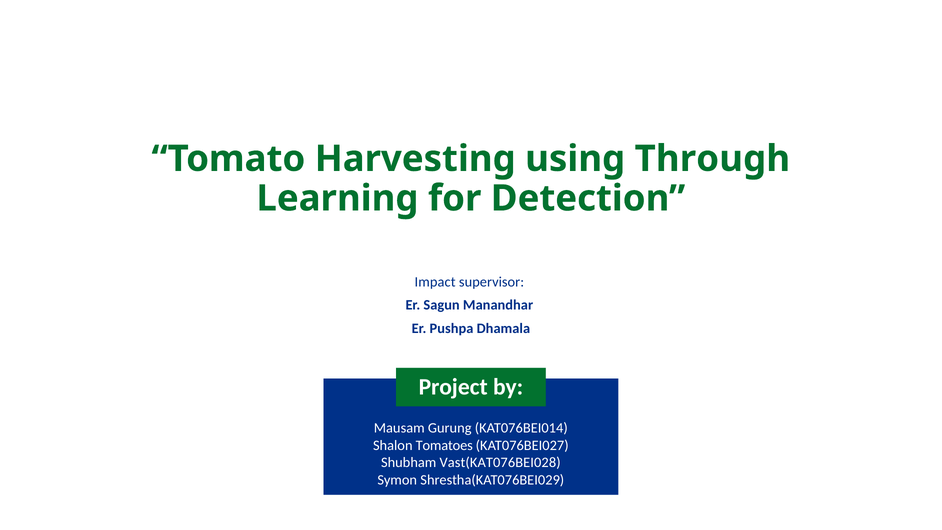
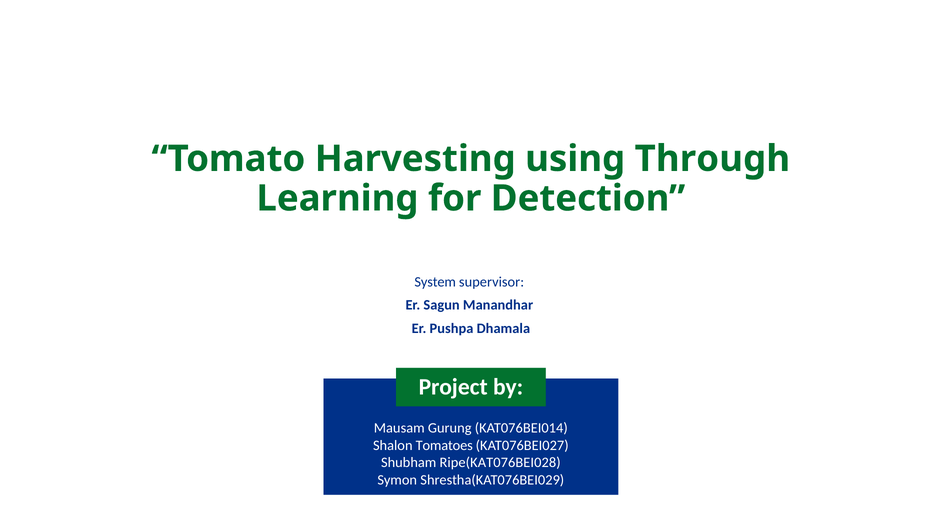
Impact: Impact -> System (435, 282)
Vast(KAT076BEI028: Vast(KAT076BEI028 -> Ripe(KAT076BEI028 (500, 463)
